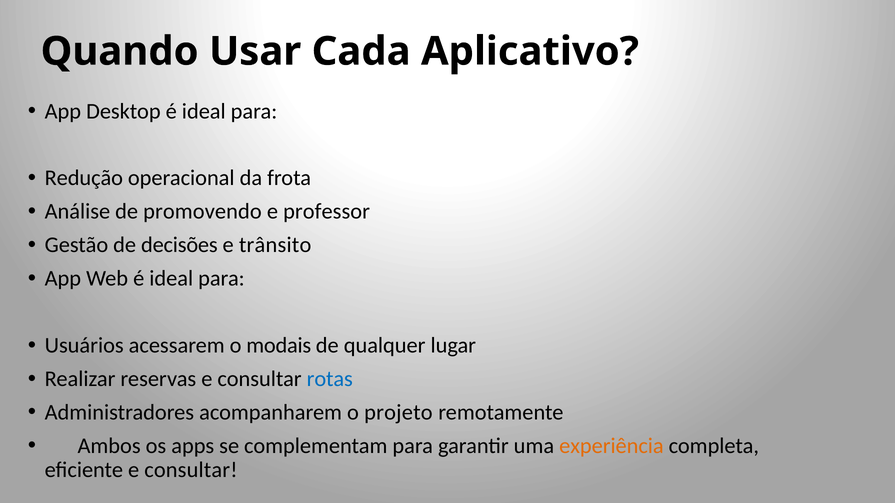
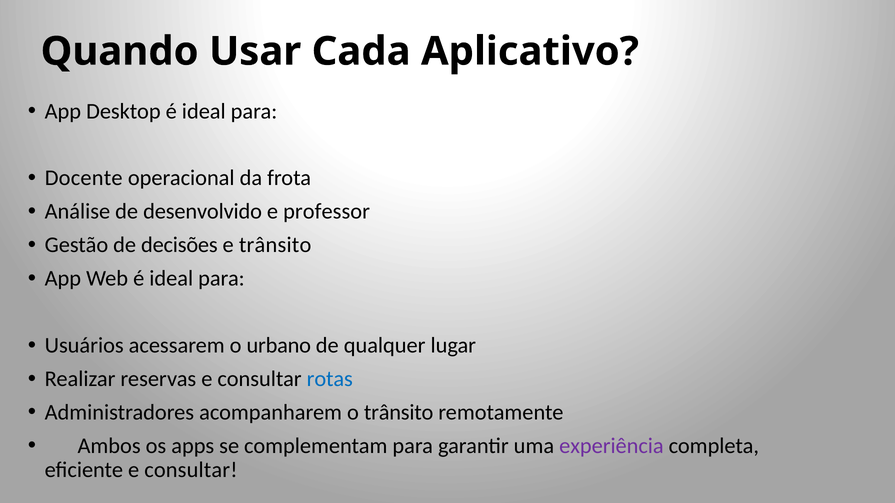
Redução: Redução -> Docente (84, 178)
promovendo: promovendo -> desenvolvido (203, 212)
modais: modais -> urbano (279, 346)
o projeto: projeto -> trânsito (399, 413)
experiência colour: orange -> purple (611, 446)
